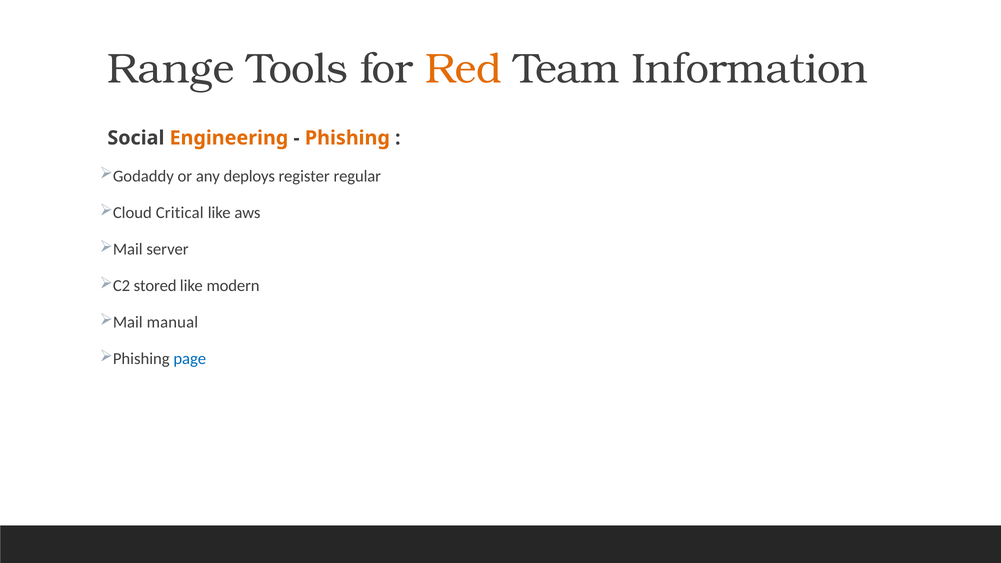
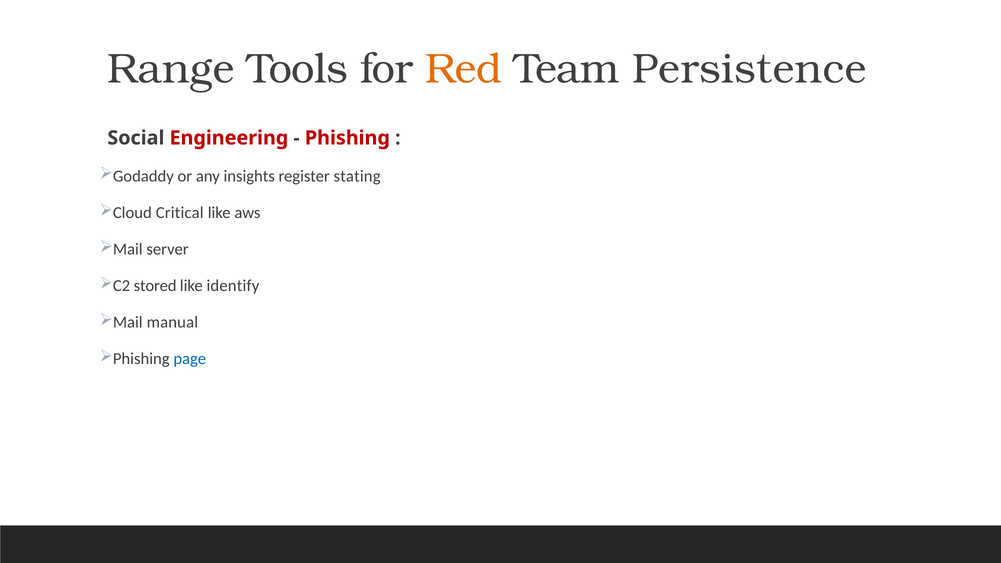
Information: Information -> Persistence (749, 69)
Engineering colour: orange -> red (229, 138)
Phishing colour: orange -> red (347, 138)
deploys: deploys -> insights (249, 176)
regular: regular -> stating (357, 176)
modern: modern -> identify (233, 286)
